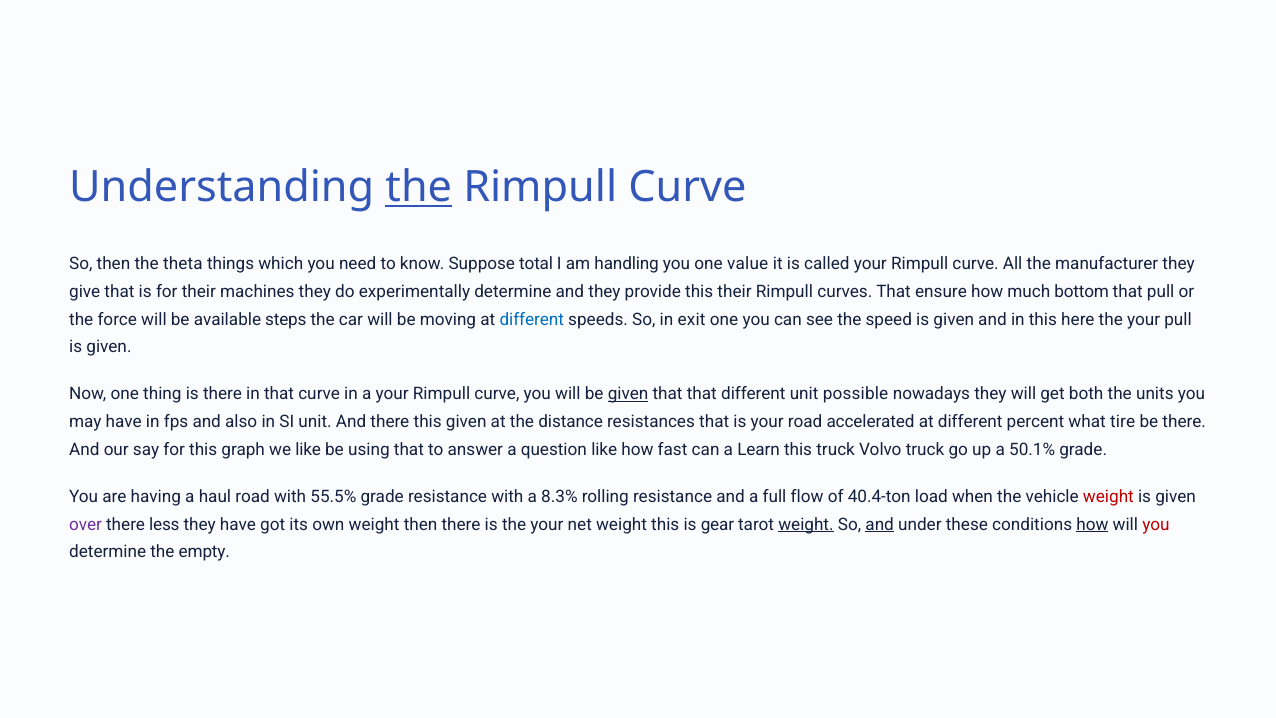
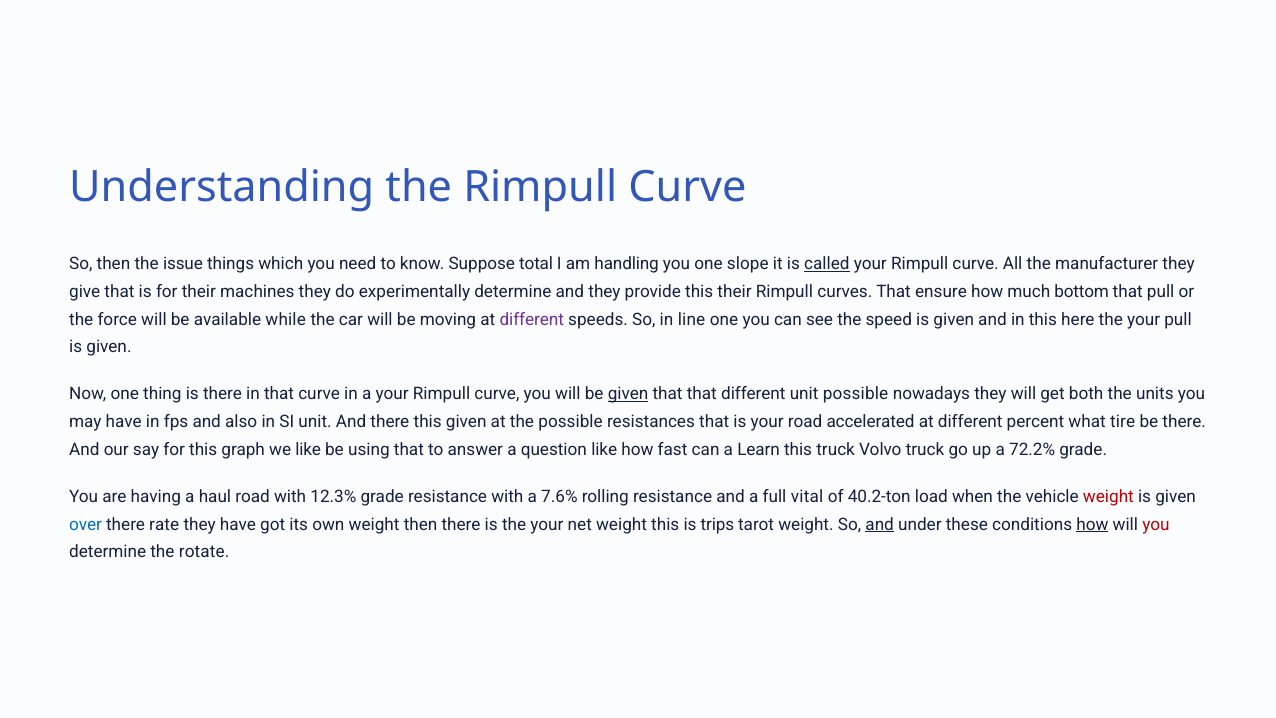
the underline: present -> none (419, 187)
theta: theta -> issue (183, 264)
value: value -> slope (748, 264)
called underline: none -> present (827, 264)
steps: steps -> while (286, 319)
different colour: blue -> purple (532, 319)
exit: exit -> line (692, 319)
the distance: distance -> possible (571, 422)
50.1%: 50.1% -> 72.2% (1032, 449)
55.5%: 55.5% -> 12.3% (333, 497)
8.3%: 8.3% -> 7.6% (559, 497)
flow: flow -> vital (807, 497)
40.4-ton: 40.4-ton -> 40.2-ton (879, 497)
over colour: purple -> blue (86, 524)
less: less -> rate (164, 524)
gear: gear -> trips (717, 524)
weight underline: present -> none (806, 524)
empty: empty -> rotate (204, 552)
